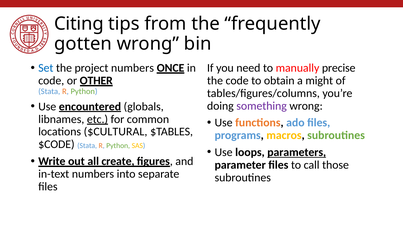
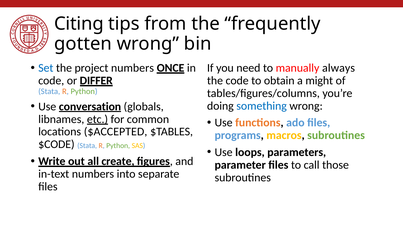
precise: precise -> always (339, 68)
OTHER: OTHER -> DIFFER (96, 81)
encountered: encountered -> conversation (90, 107)
something colour: purple -> blue (262, 106)
$CULTURAL: $CULTURAL -> $ACCEPTED (116, 132)
parameters underline: present -> none (297, 153)
